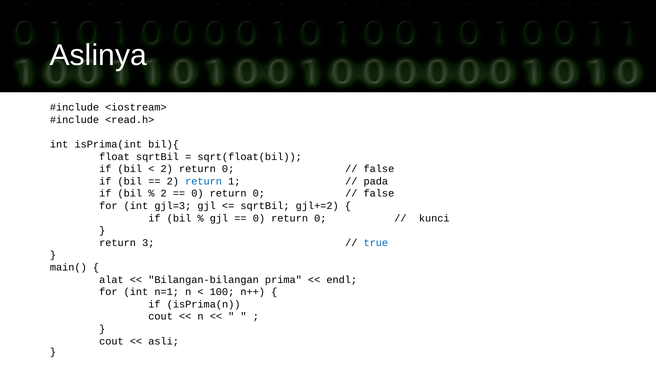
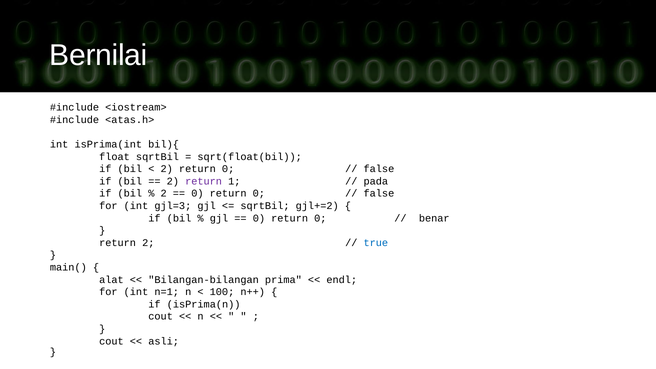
Aslinya: Aslinya -> Bernilai (99, 55)
<read.h>: <read.h> -> <atas.h> (130, 120)
return colour: blue -> purple (204, 181)
kunci: kunci -> benar (434, 218)
return 3: 3 -> 2 (148, 243)
